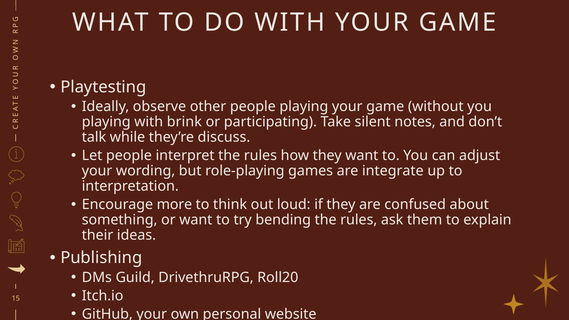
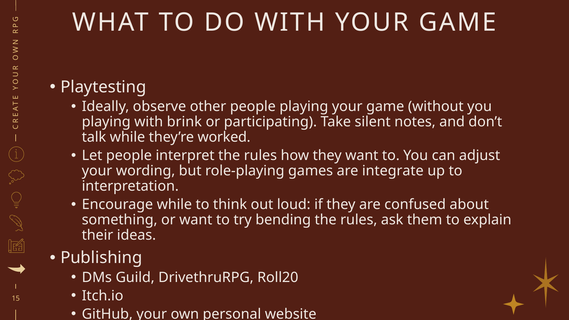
discuss: discuss -> worked (224, 137)
Encourage more: more -> while (174, 205)
